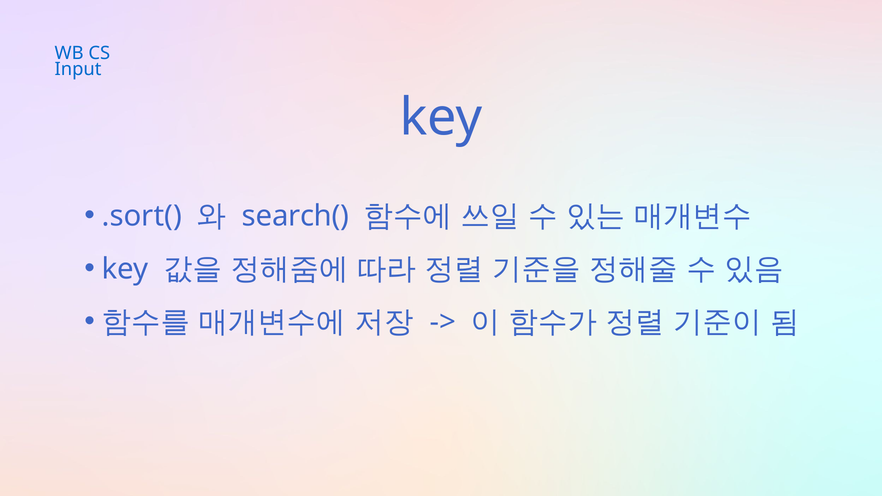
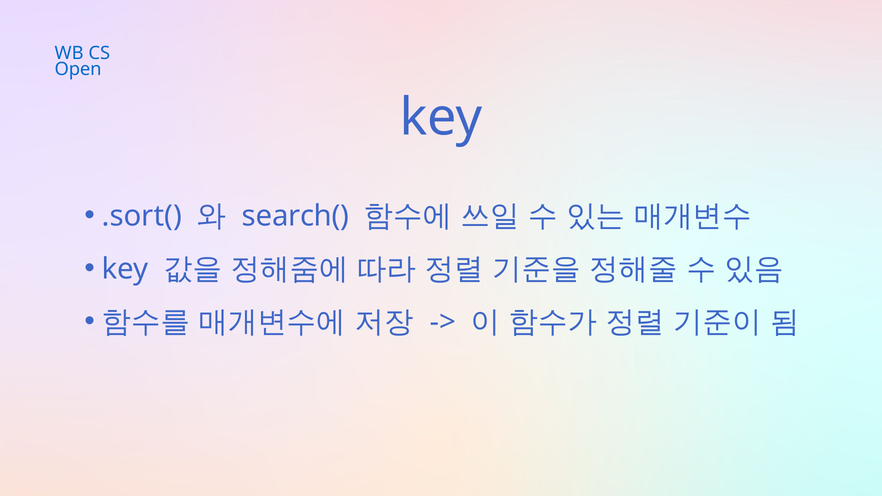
Input: Input -> Open (78, 69)
